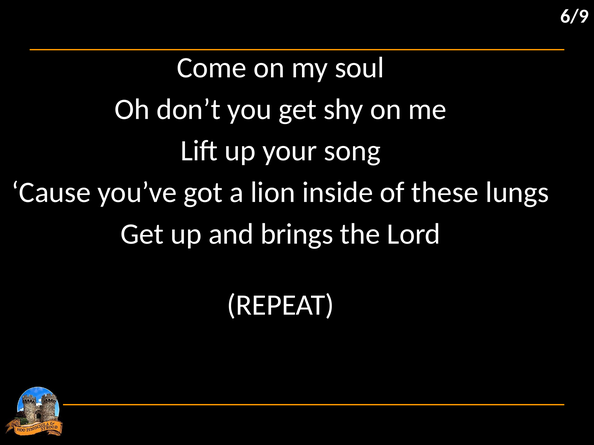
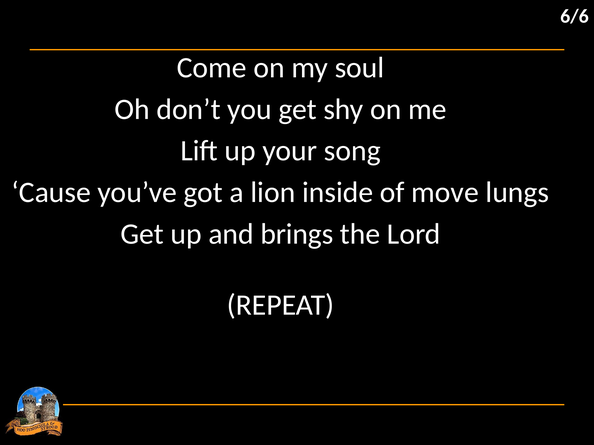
6/9: 6/9 -> 6/6 (574, 16)
these: these -> move (445, 193)
